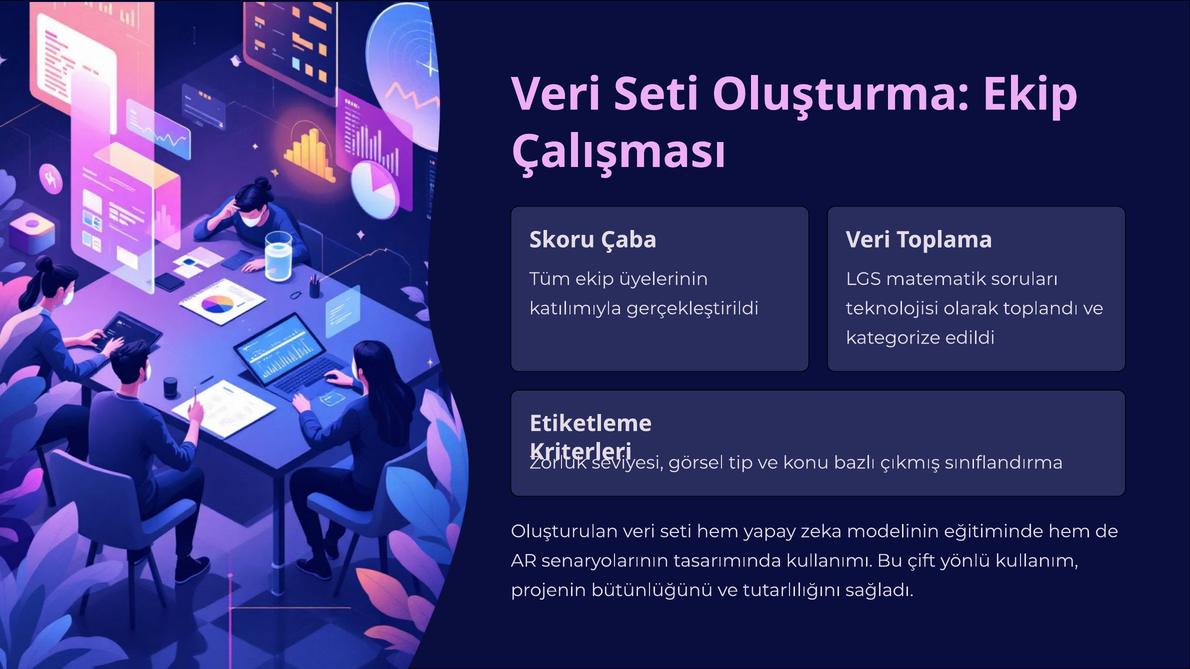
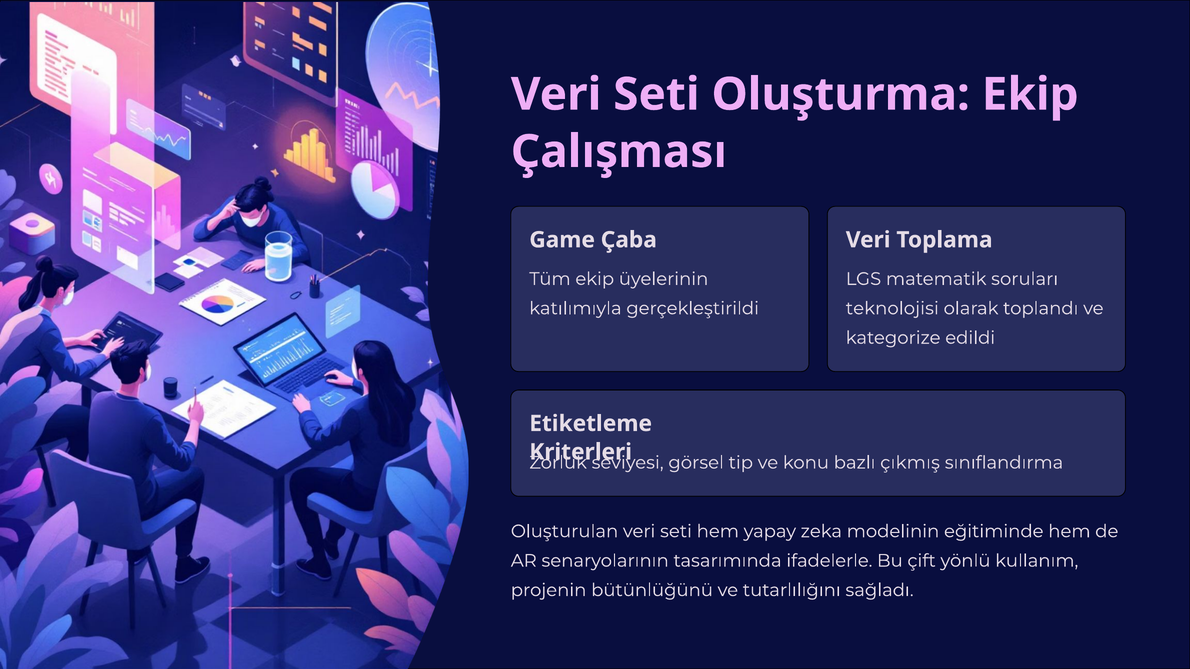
Skoru: Skoru -> Game (562, 240)
kullanımı: kullanımı -> ifadelerle (829, 561)
